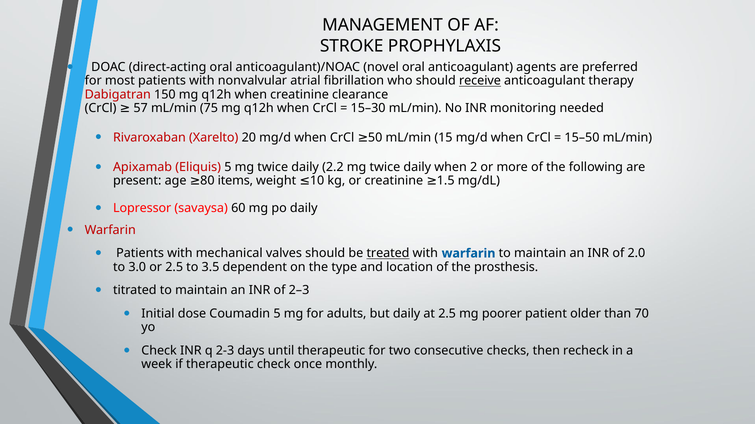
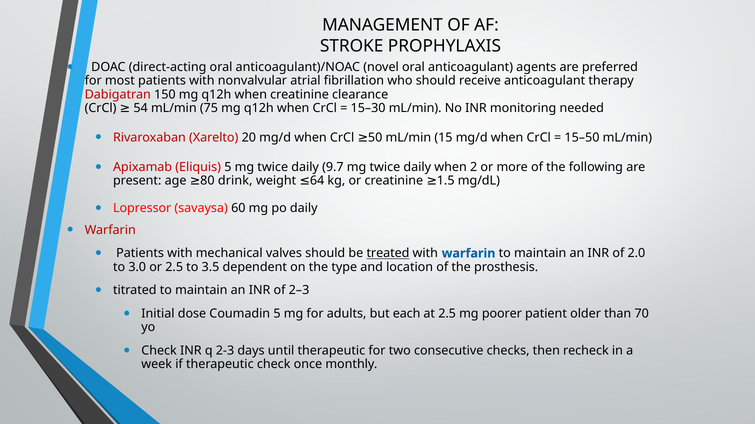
receive underline: present -> none (480, 81)
57: 57 -> 54 (141, 108)
2.2: 2.2 -> 9.7 (333, 167)
items: items -> drink (235, 181)
10: 10 -> 64 (317, 181)
but daily: daily -> each (407, 314)
